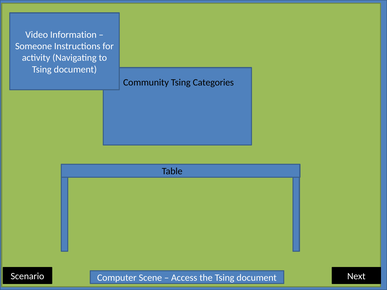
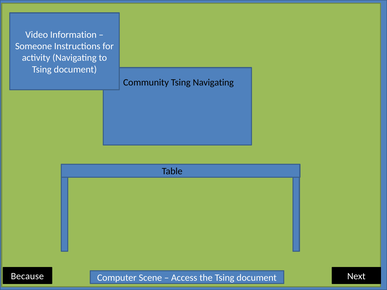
Tsing Categories: Categories -> Navigating (213, 83)
Scenario: Scenario -> Because (27, 276)
